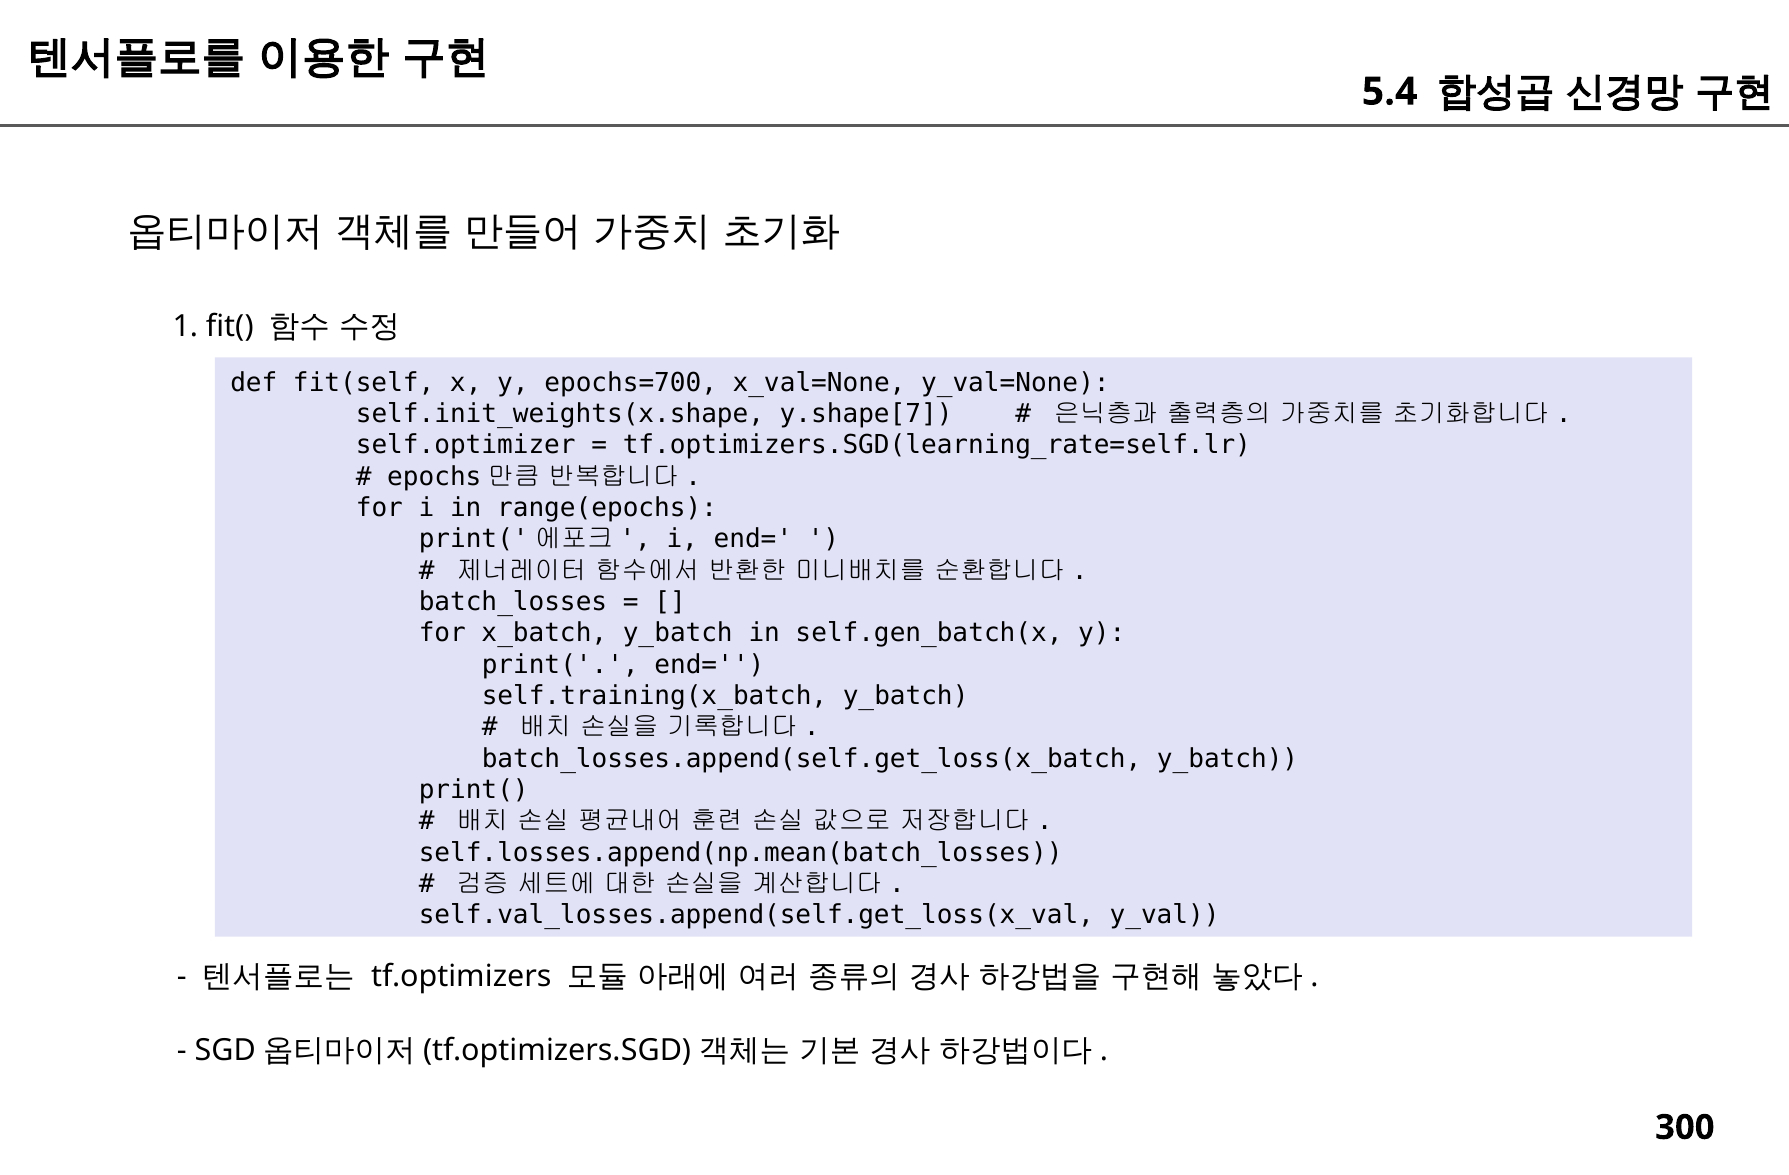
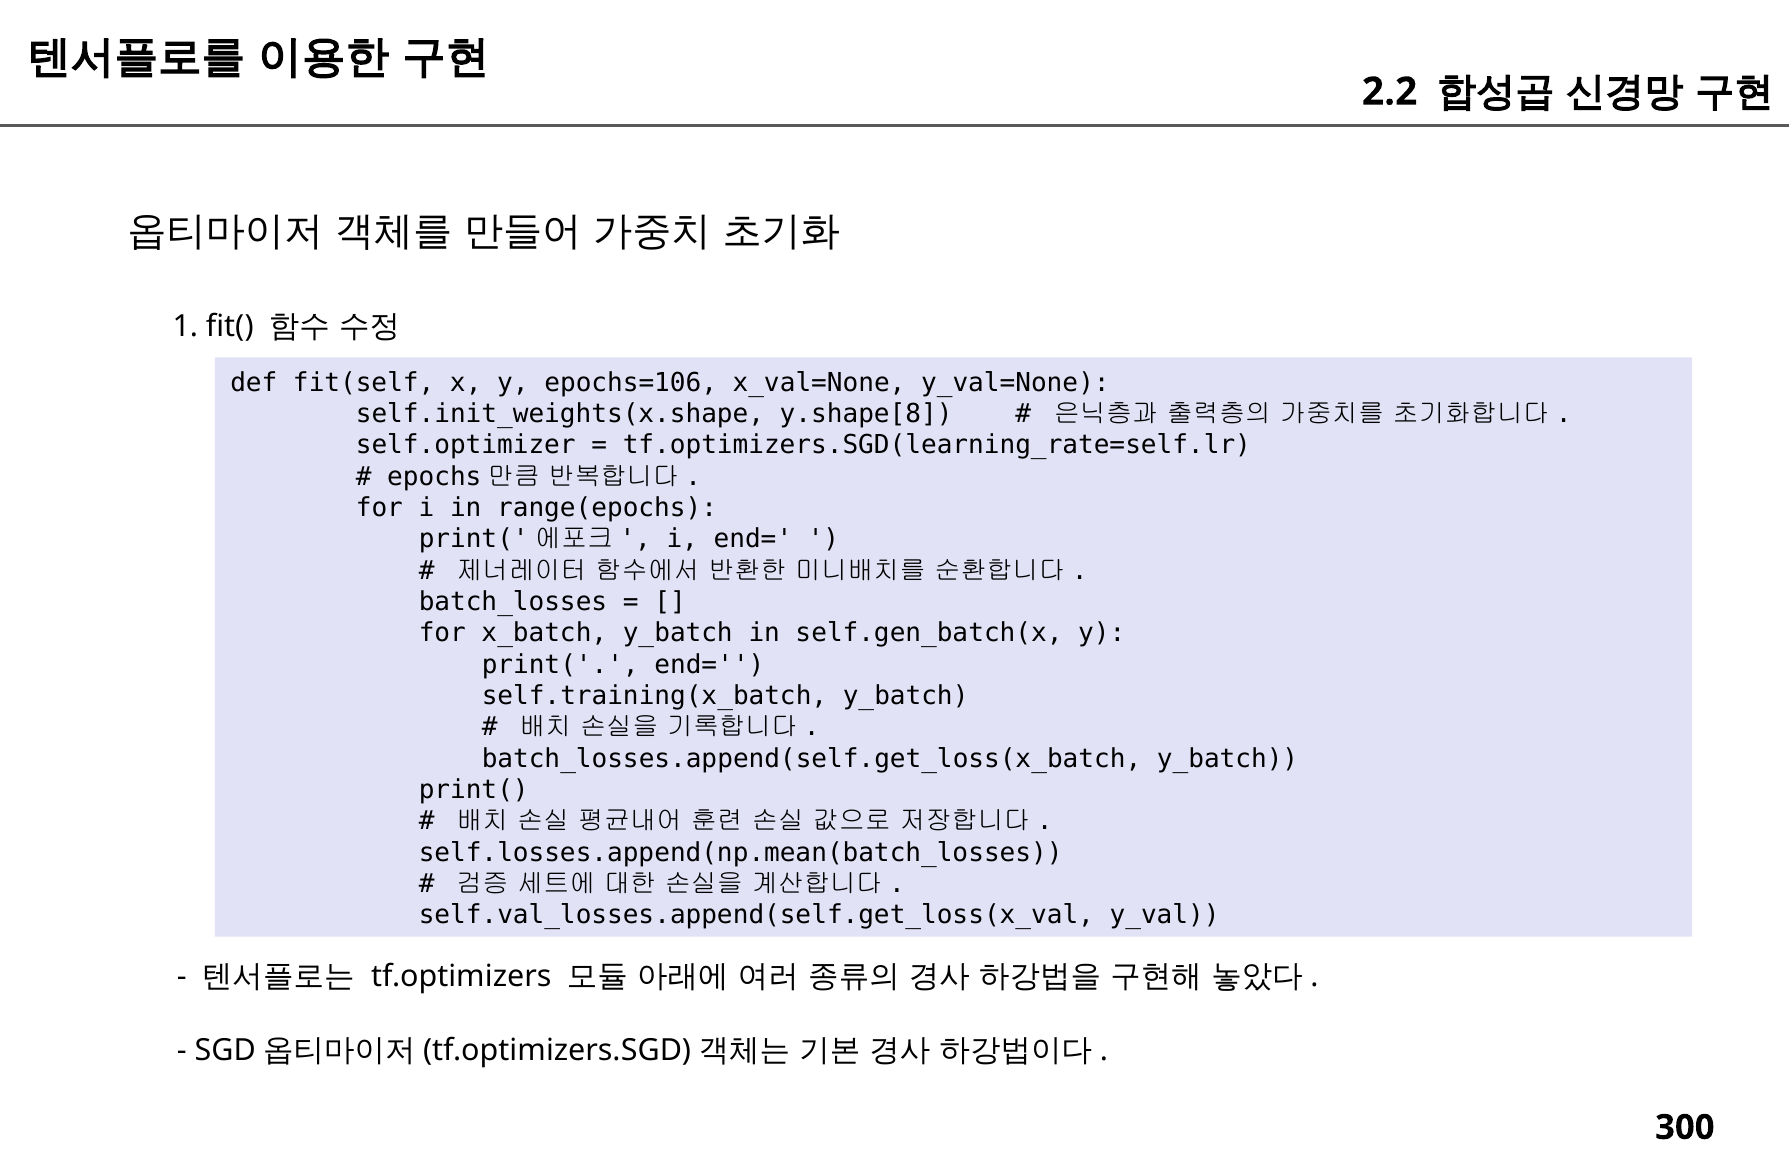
5.4: 5.4 -> 2.2 (1390, 92)
epochs=700: epochs=700 -> epochs=106 (631, 383)
y.shape[7: y.shape[7 -> y.shape[8 (866, 414)
